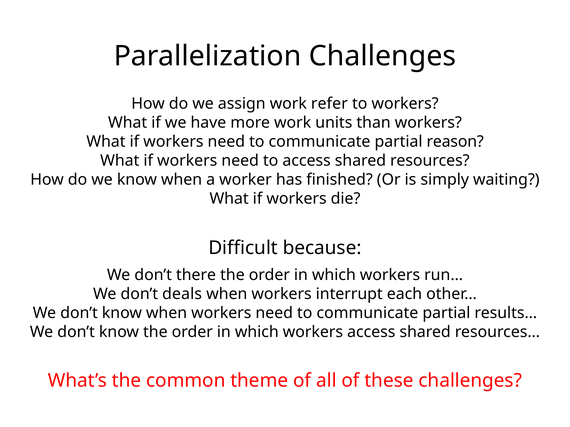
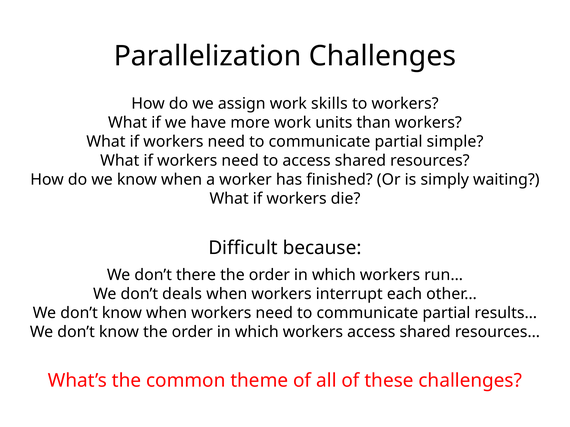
refer: refer -> skills (329, 104)
reason: reason -> simple (455, 142)
